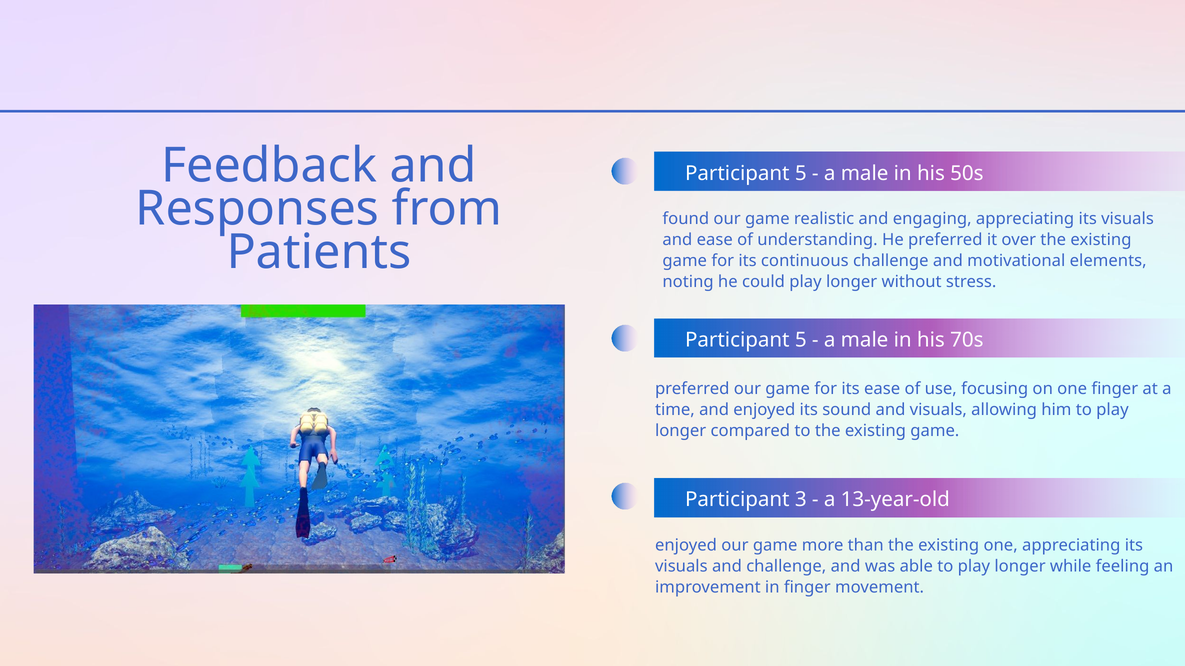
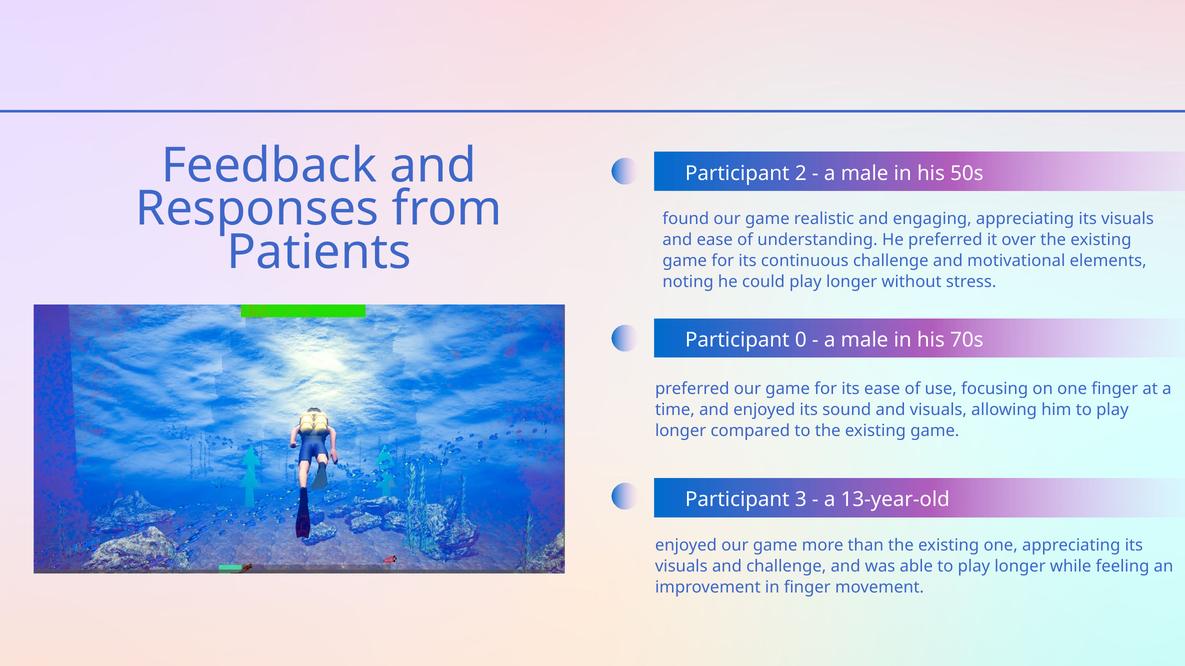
5: 5 -> 2 (801, 173)
5: 5 -> 0 (801, 340)
